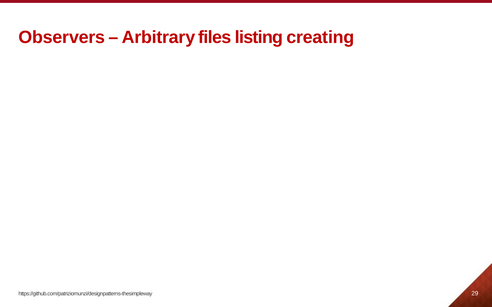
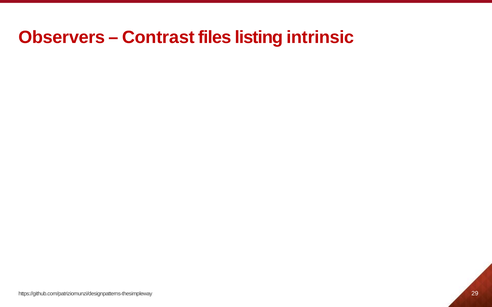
Arbitrary: Arbitrary -> Contrast (158, 37)
creating: creating -> intrinsic (320, 37)
